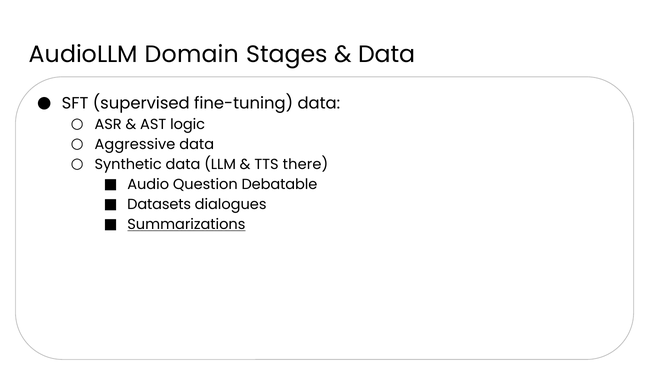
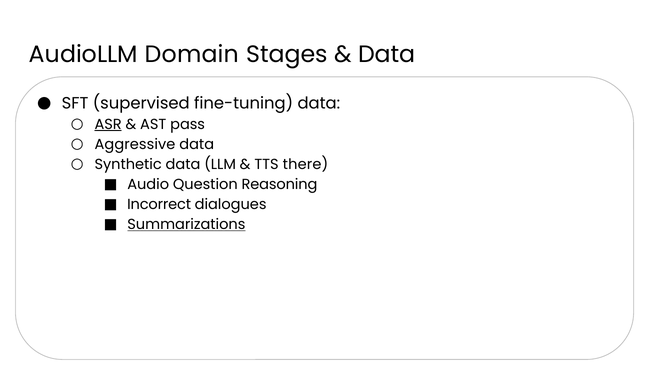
ASR underline: none -> present (108, 124)
logic: logic -> pass (188, 124)
Debatable: Debatable -> Reasoning (279, 184)
Datasets: Datasets -> Incorrect (159, 204)
